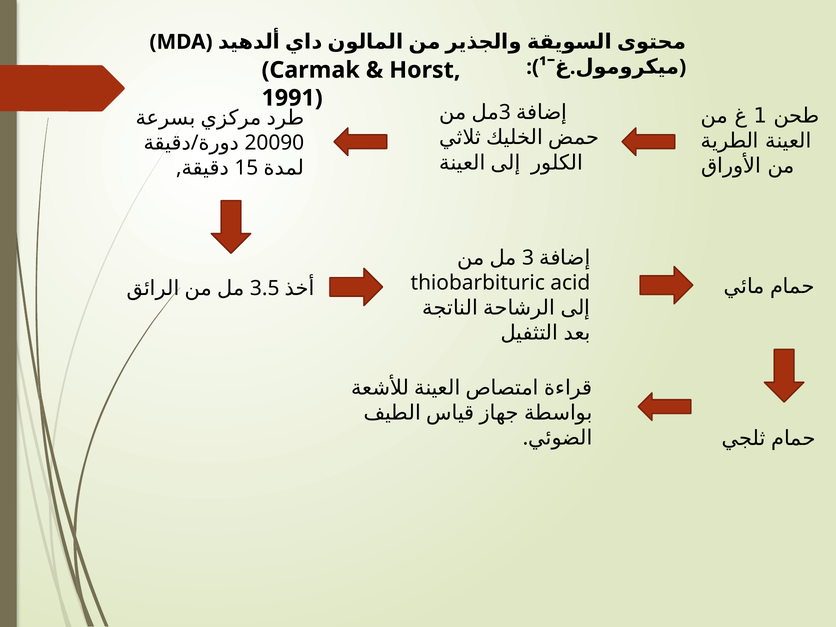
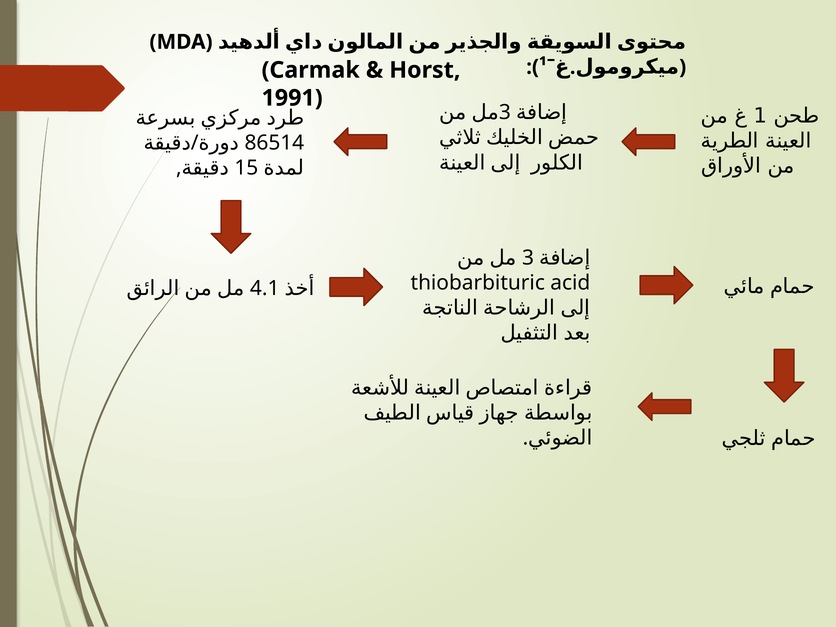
20090: 20090 -> 86514 (274, 143)
3.5: 3.5 -> 4.1 (265, 288)
